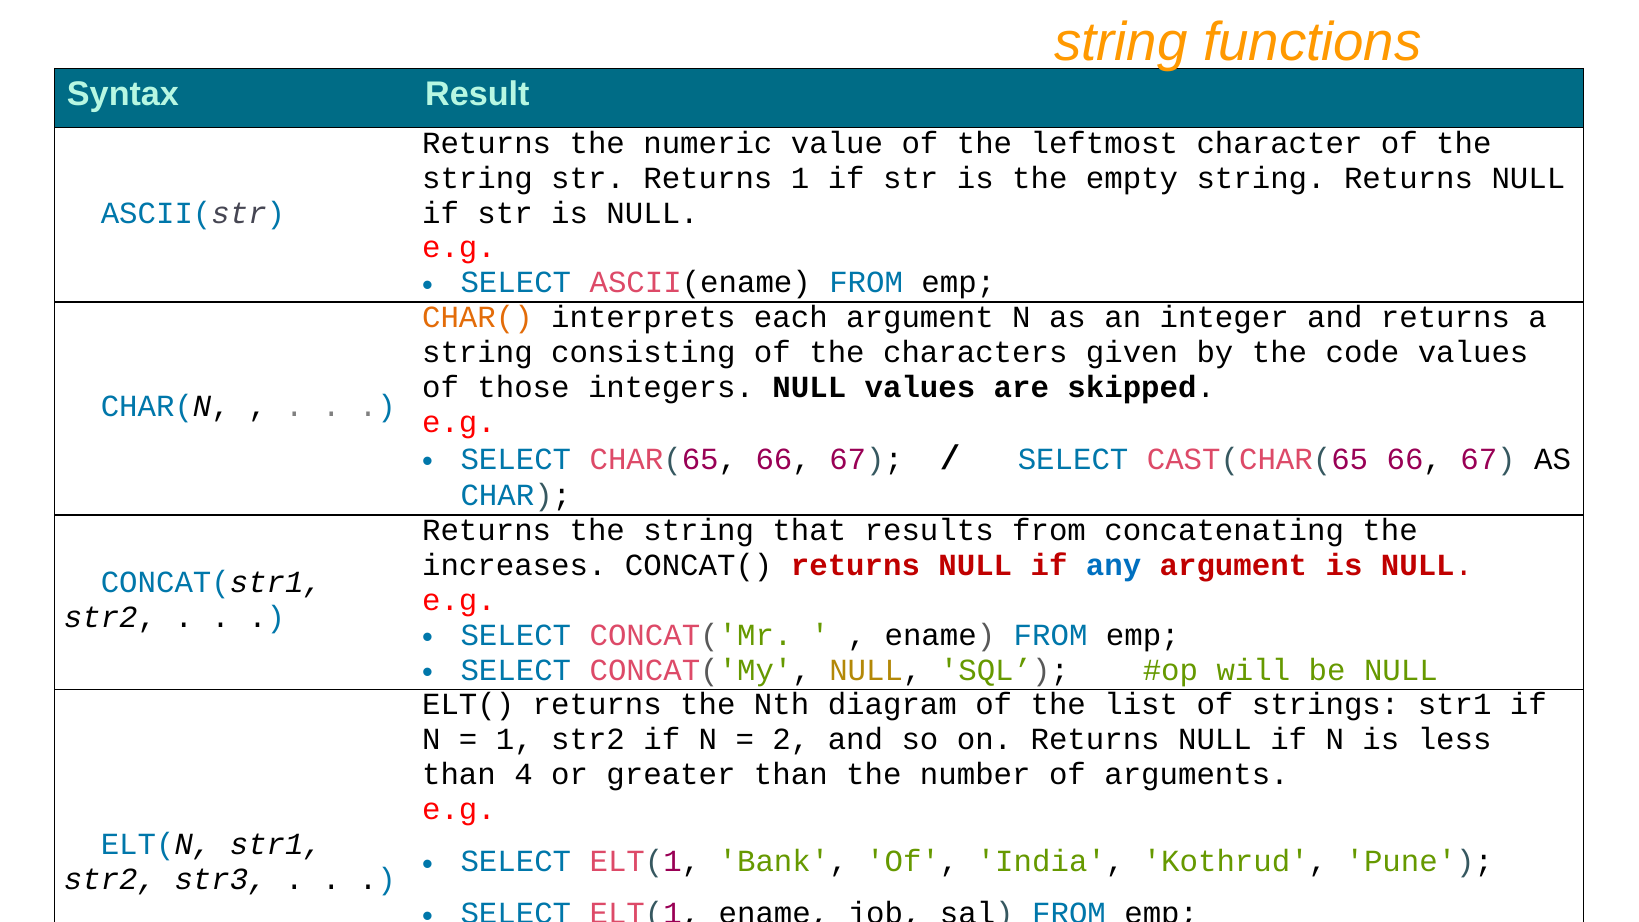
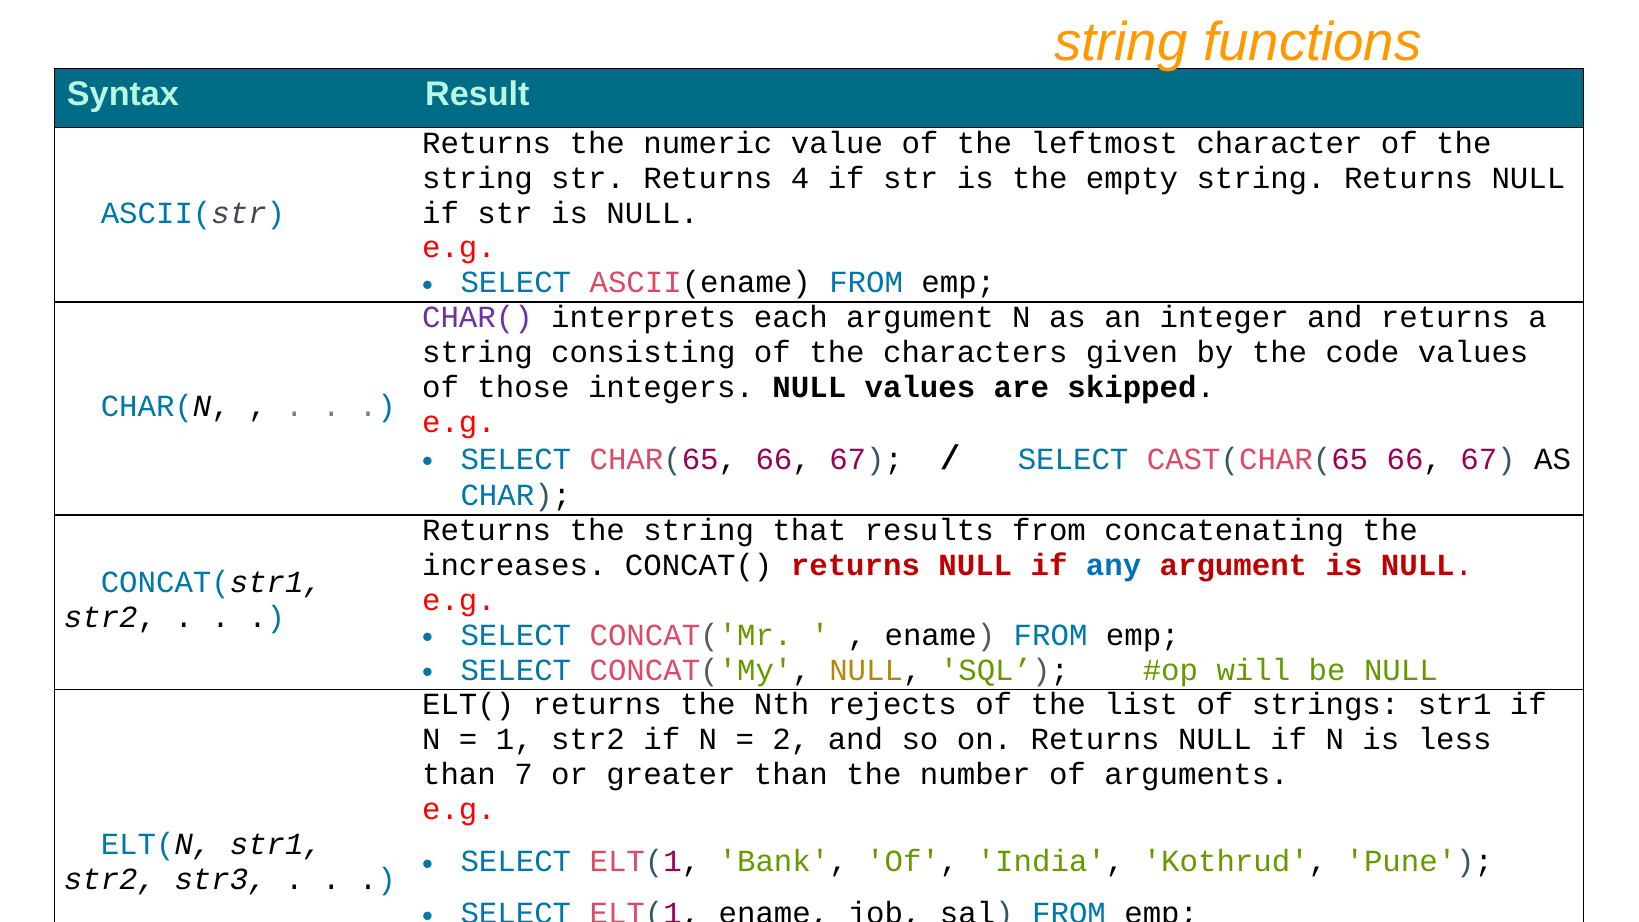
Returns 1: 1 -> 4 (800, 178)
CHAR( colour: orange -> purple (477, 317)
diagram: diagram -> rejects (892, 705)
4: 4 -> 7 (524, 774)
